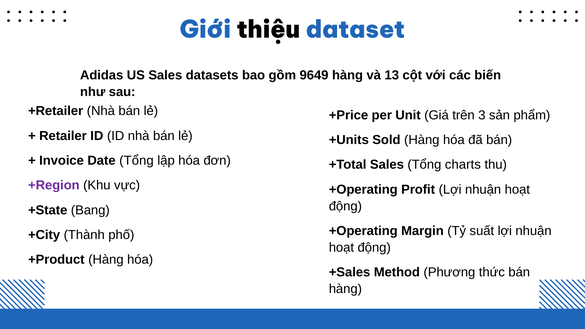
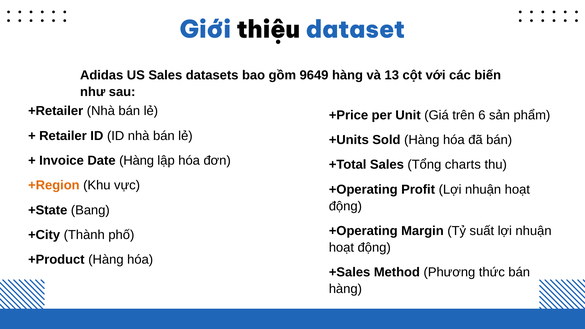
3: 3 -> 6 (482, 115)
Date Tổng: Tổng -> Hàng (137, 161)
+Region colour: purple -> orange (54, 185)
